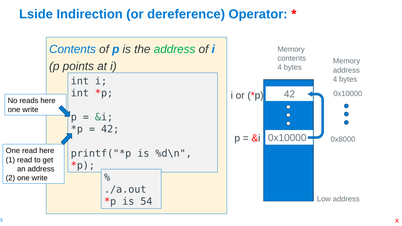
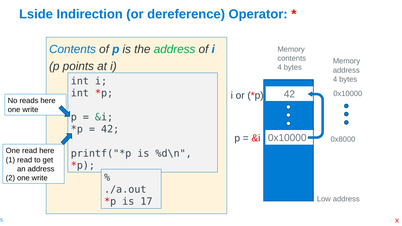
54: 54 -> 17 (146, 202)
